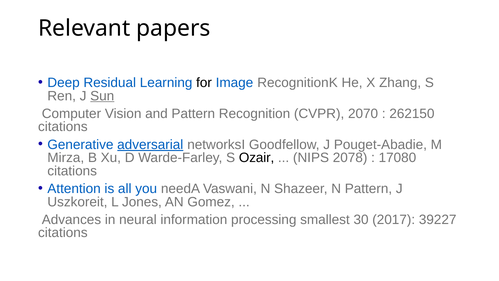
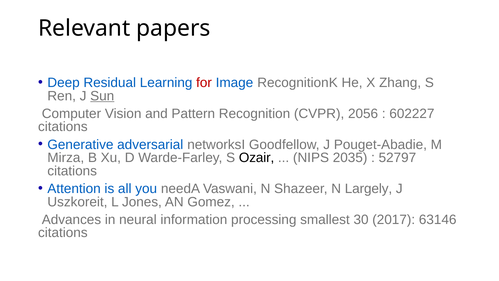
for colour: black -> red (204, 83)
2070: 2070 -> 2056 (363, 114)
262150: 262150 -> 602227 (412, 114)
adversarial underline: present -> none (150, 144)
2078: 2078 -> 2035 (350, 158)
17080: 17080 -> 52797 (397, 158)
N Pattern: Pattern -> Largely (369, 189)
39227: 39227 -> 63146 (438, 219)
